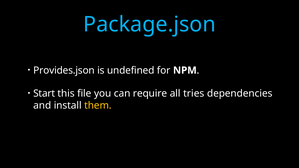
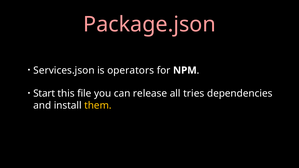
Package.json colour: light blue -> pink (149, 24)
Provides.json: Provides.json -> Services.json (64, 70)
undefined: undefined -> operators (131, 70)
require: require -> release (150, 94)
